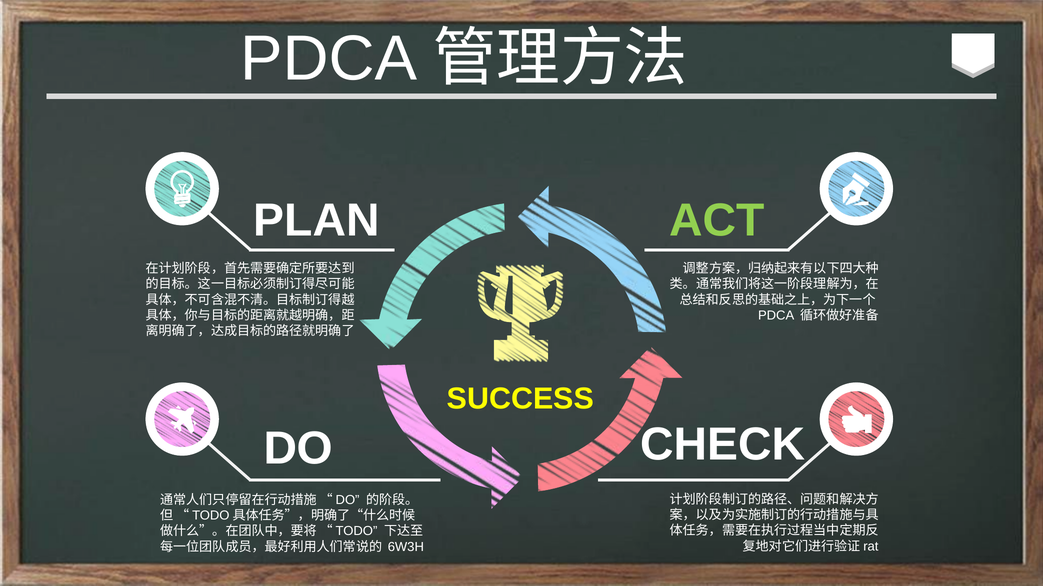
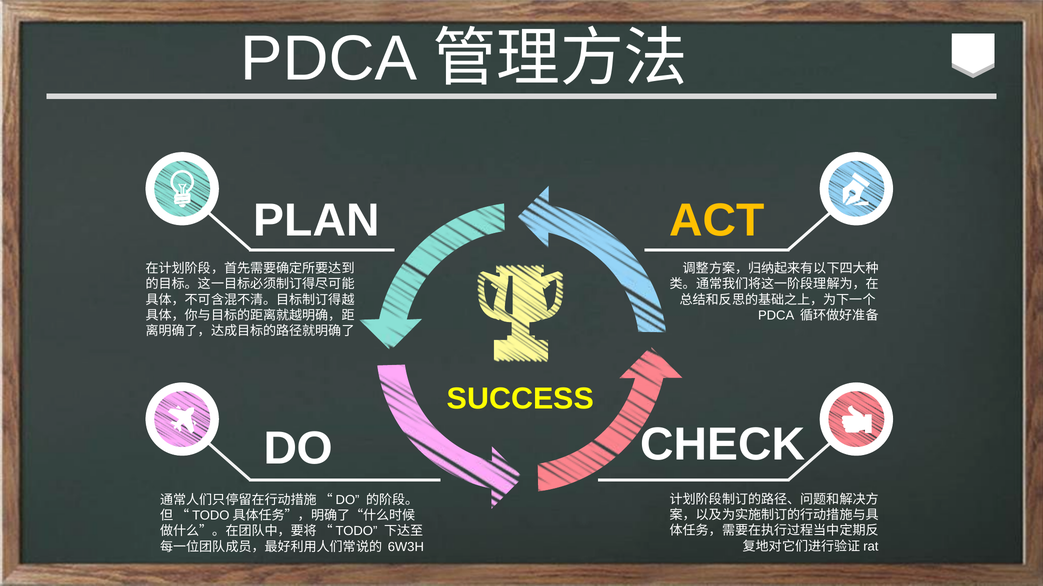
ACT colour: light green -> yellow (717, 221)
